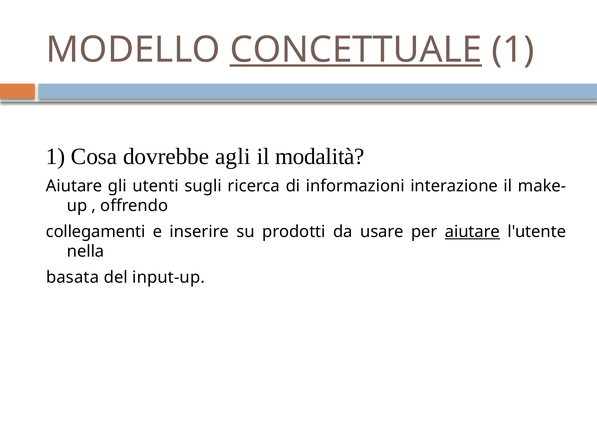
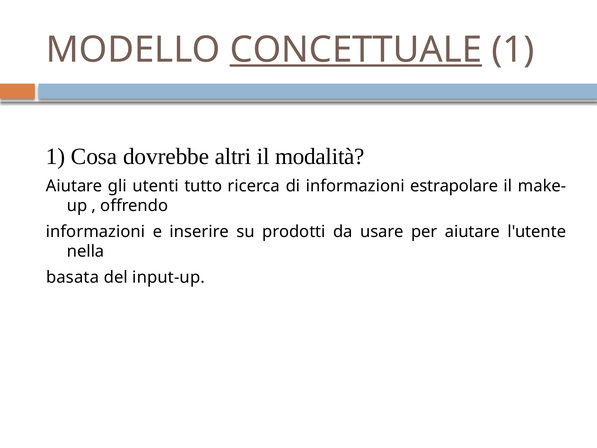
agli: agli -> altri (233, 157)
sugli: sugli -> tutto (203, 186)
interazione: interazione -> estrapolare (454, 186)
collegamenti: collegamenti -> informazioni (96, 231)
aiutare underline: present -> none (472, 231)
